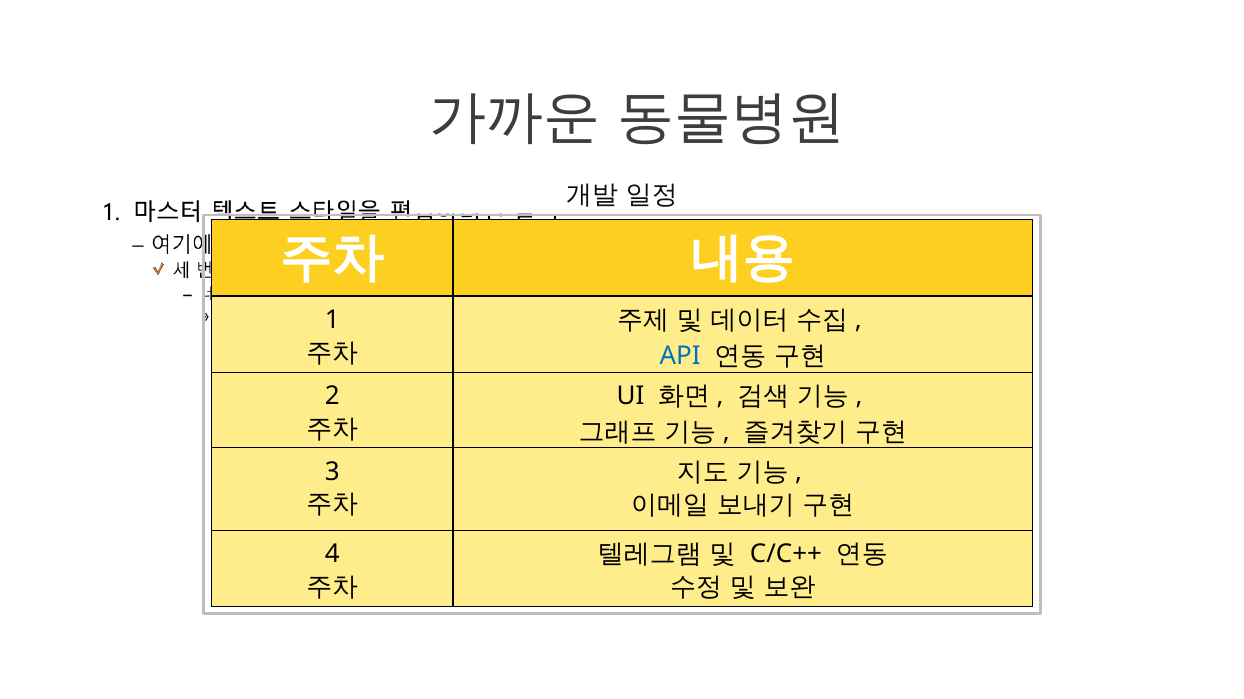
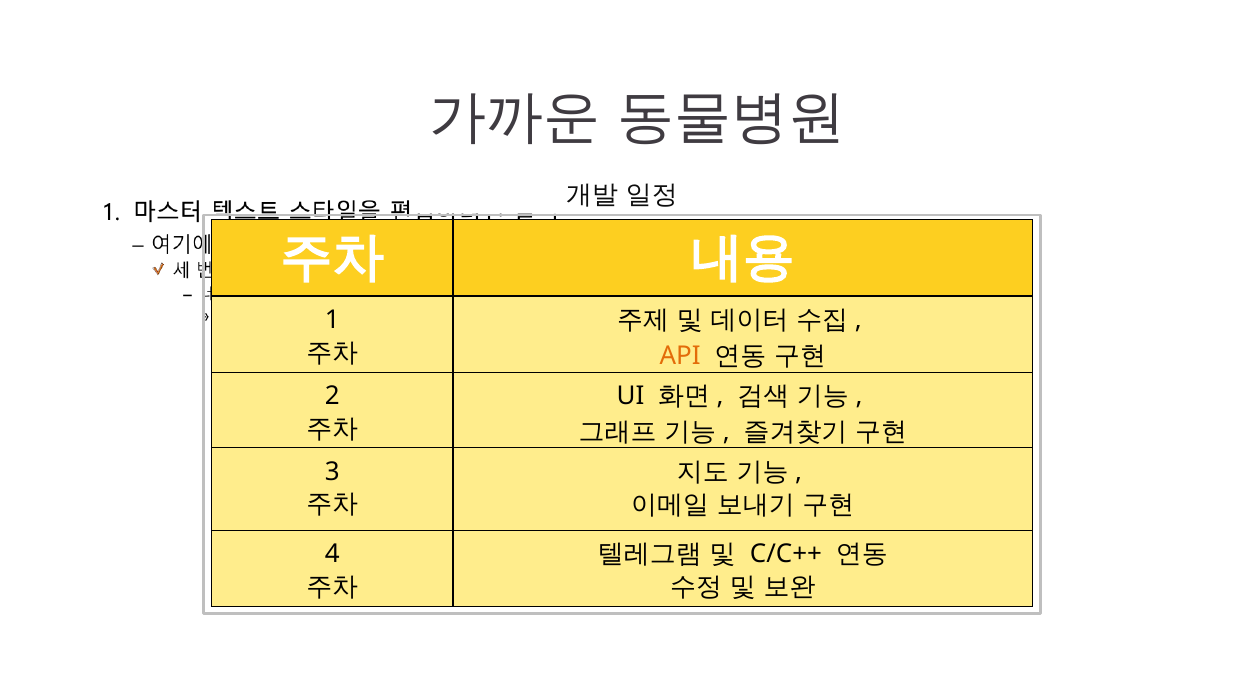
API colour: blue -> orange (680, 356)
